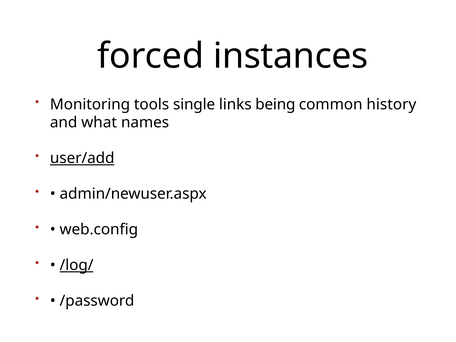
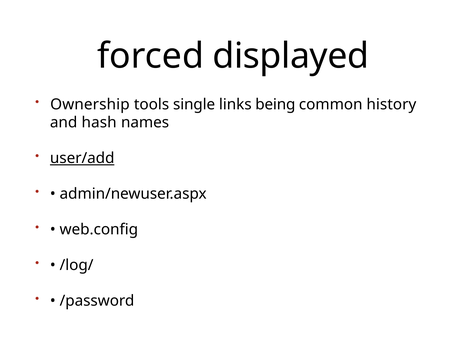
instances: instances -> displayed (291, 56)
Monitoring: Monitoring -> Ownership (90, 104)
what: what -> hash (99, 123)
/log/ underline: present -> none (77, 265)
